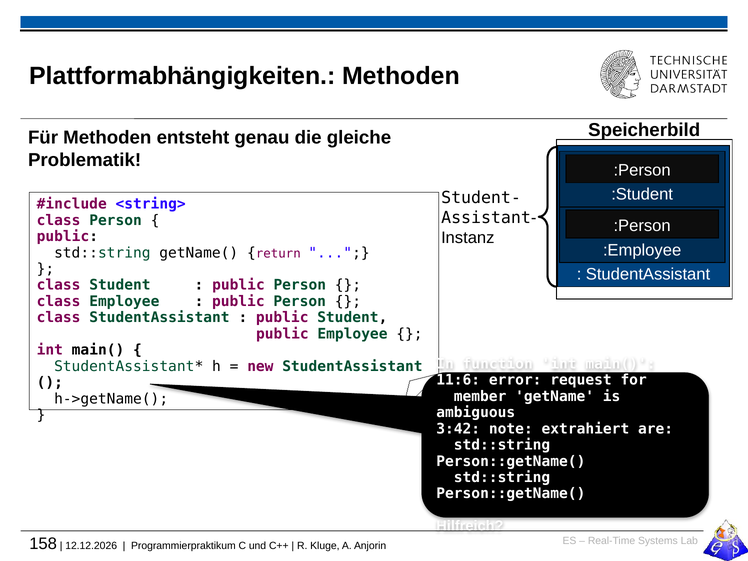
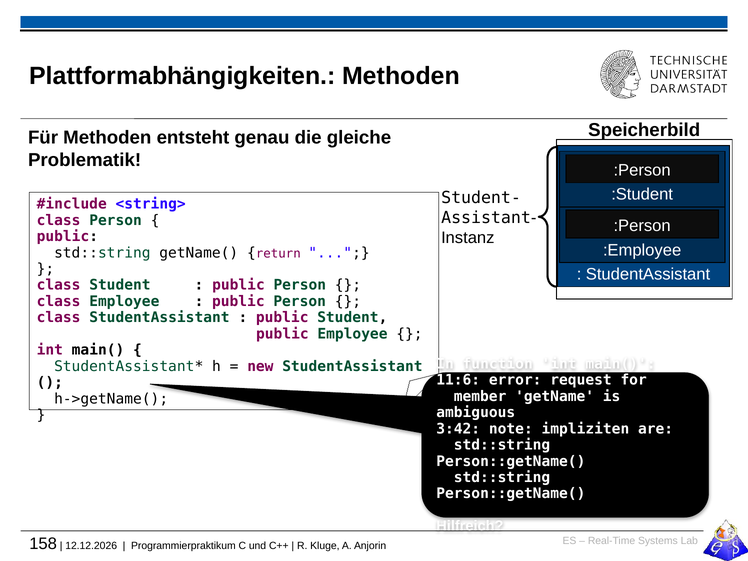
extrahiert: extrahiert -> impliziten (585, 429)
